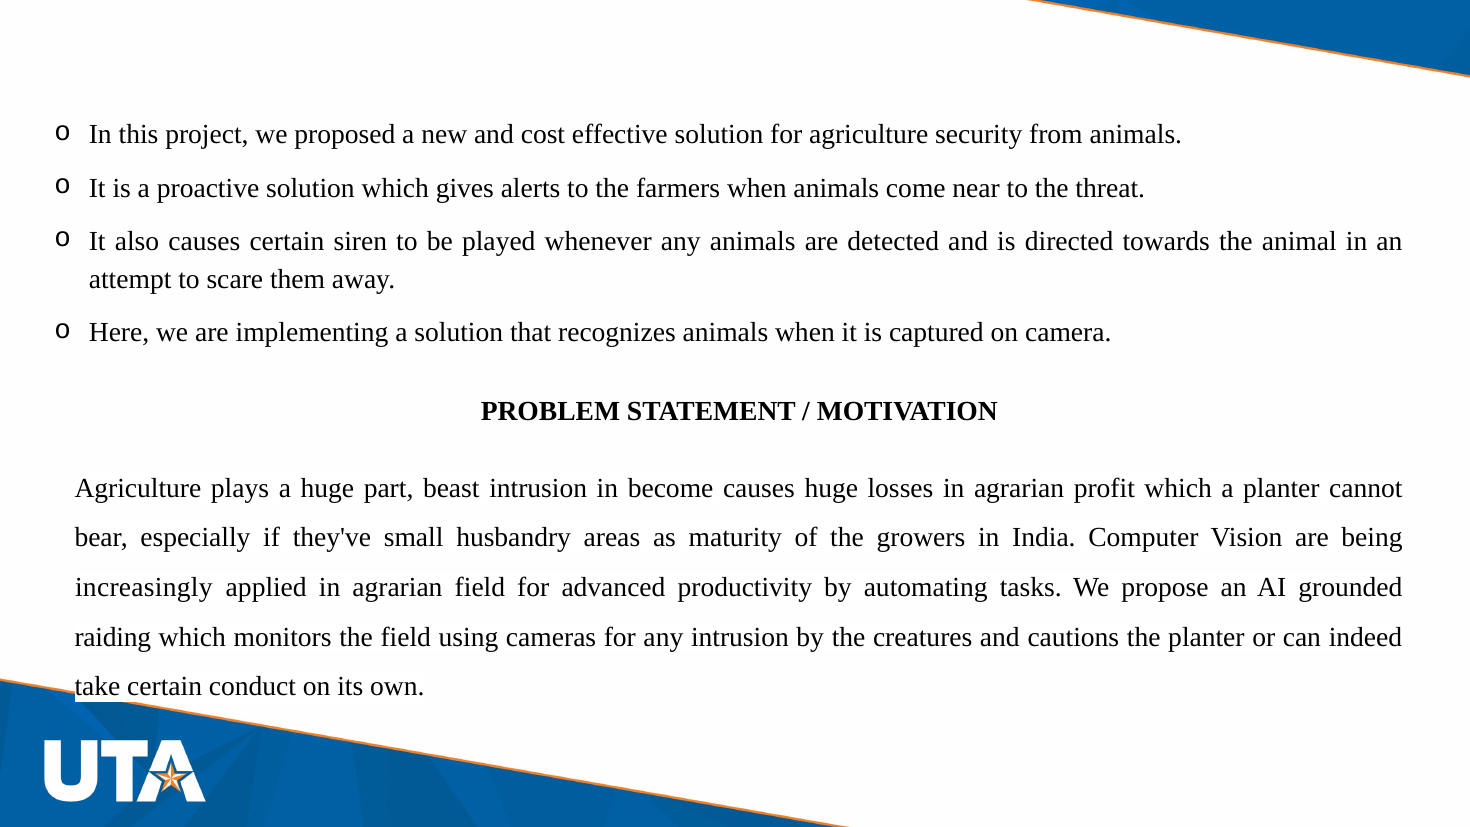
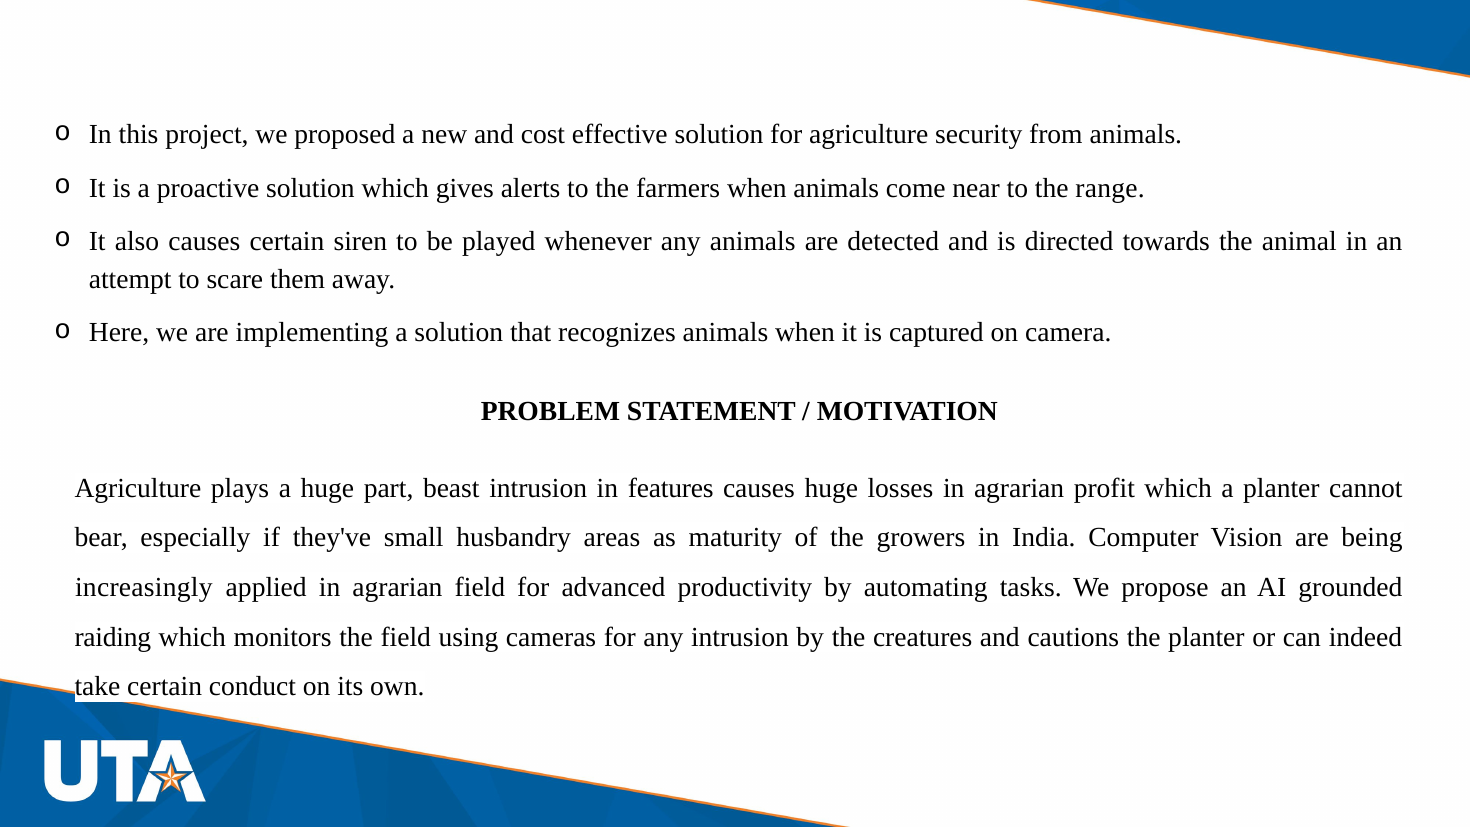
threat: threat -> range (1110, 188)
become: become -> features (671, 488)
